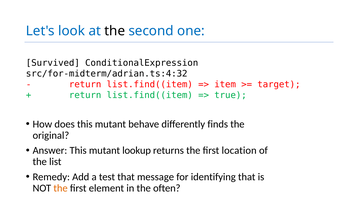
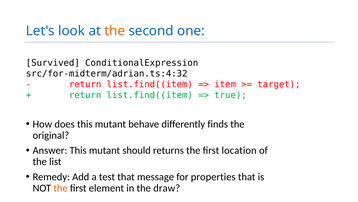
the colour: black -> orange (115, 31)
lookup: lookup -> should (137, 150)
identifying: identifying -> properties (213, 176)
often: often -> draw (167, 188)
